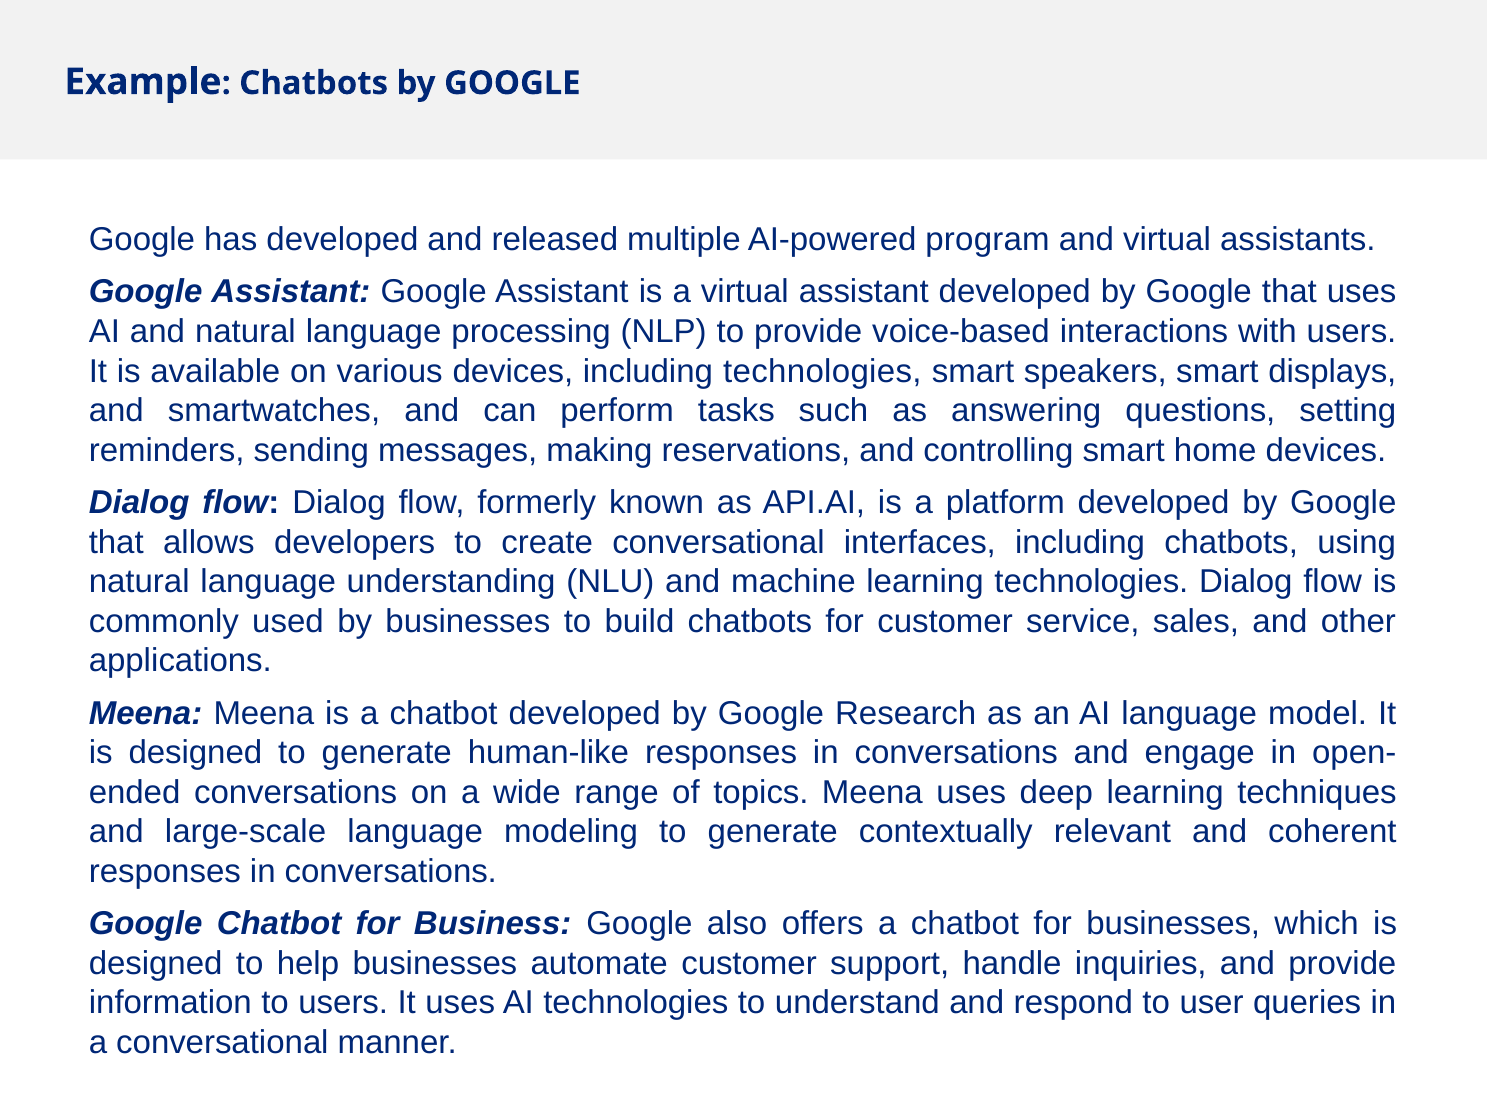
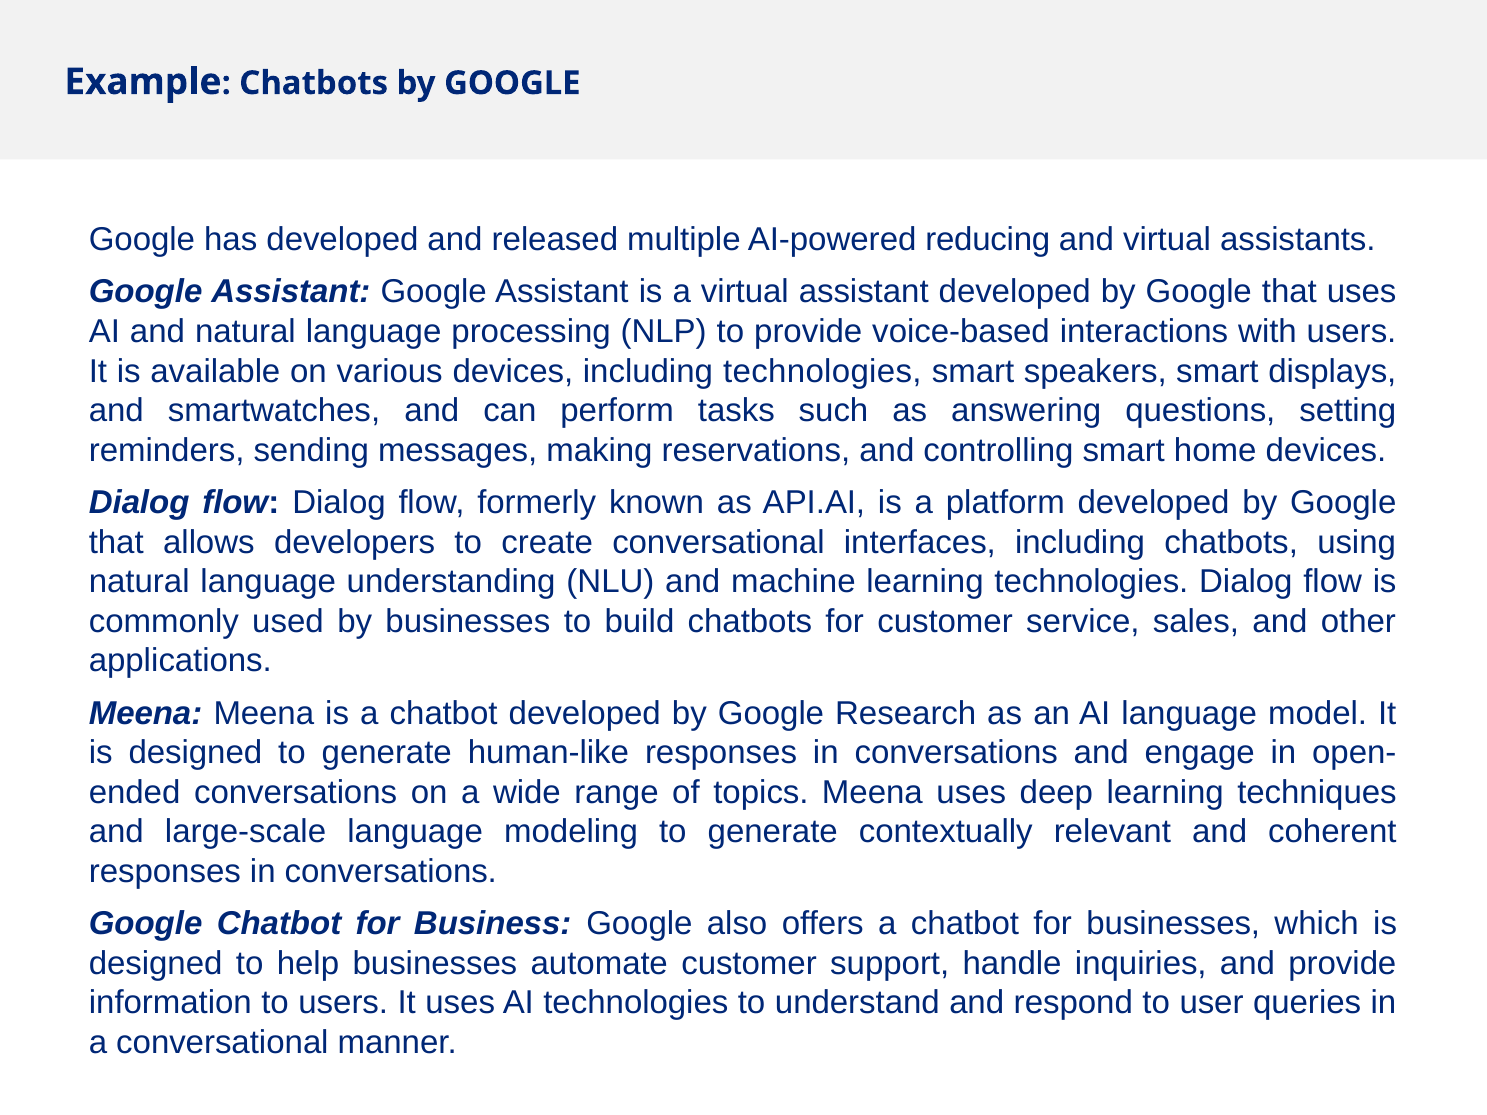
program: program -> reducing (988, 240)
